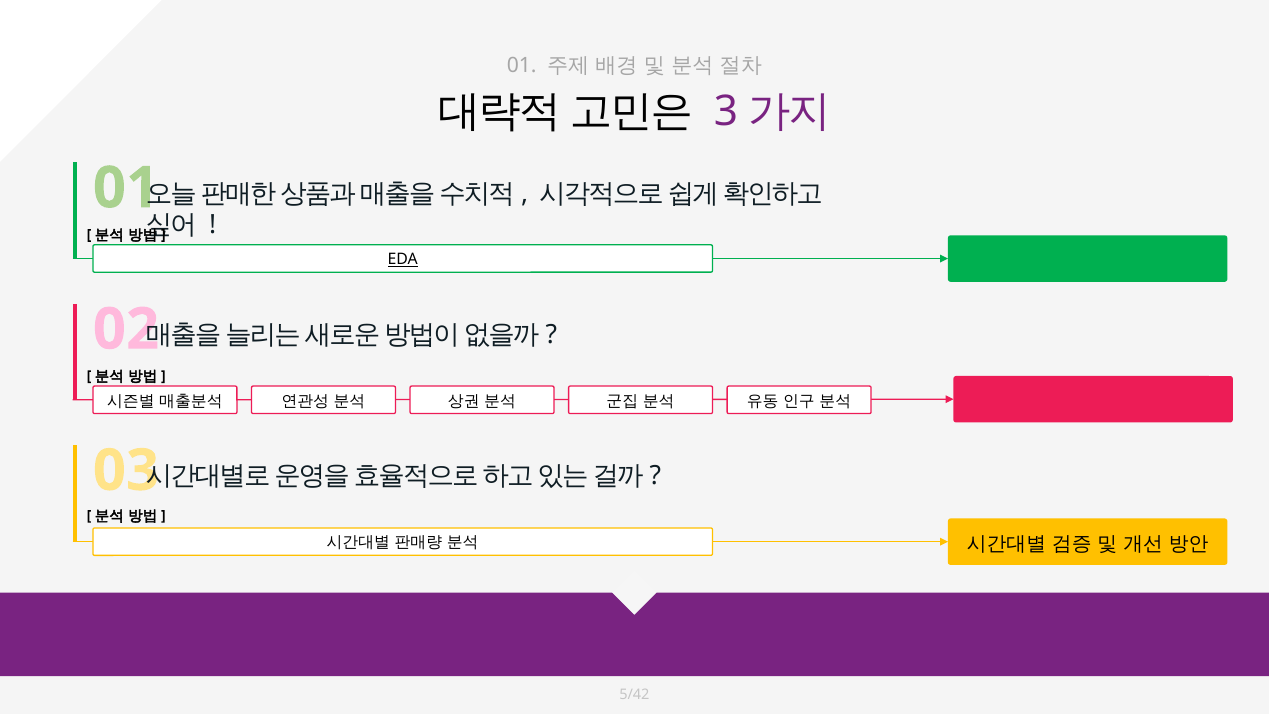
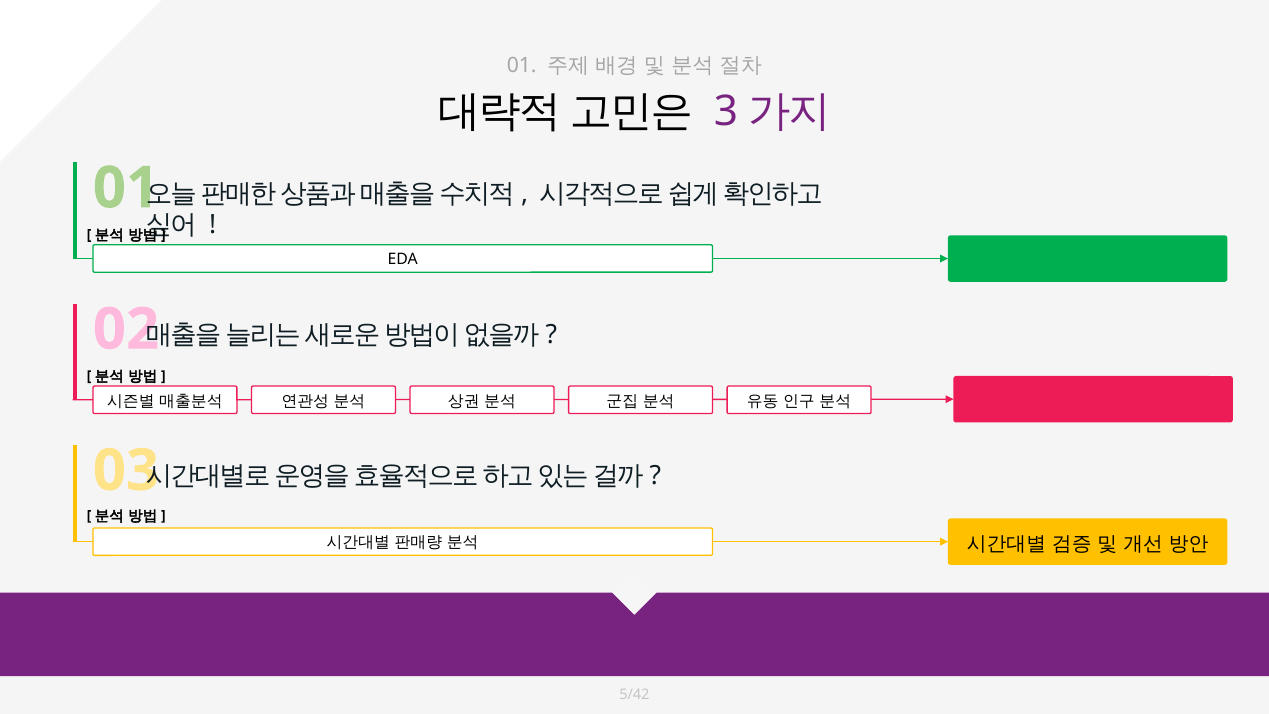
EDA underline: present -> none (403, 259)
